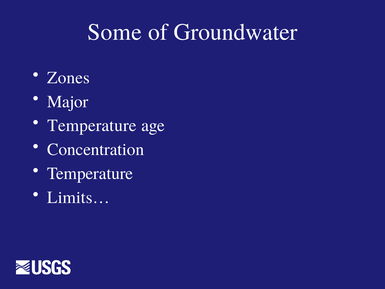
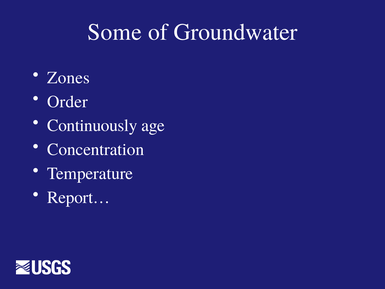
Major: Major -> Order (67, 102)
Temperature: Temperature -> Continuously (92, 125)
Limits…: Limits… -> Report… (79, 197)
